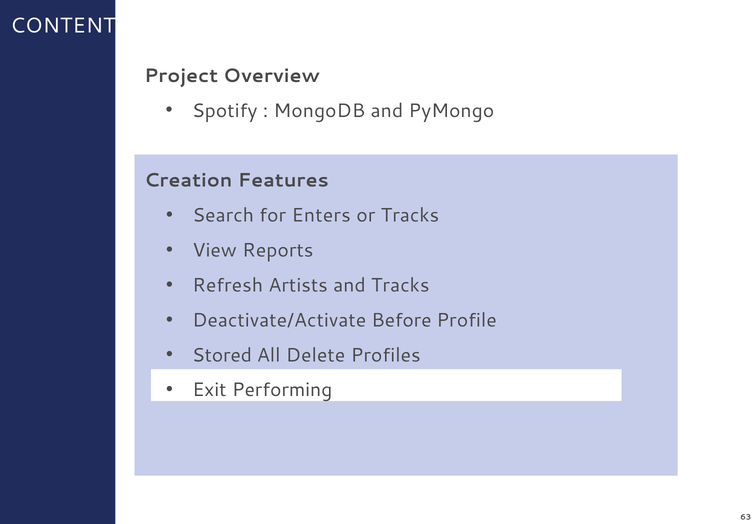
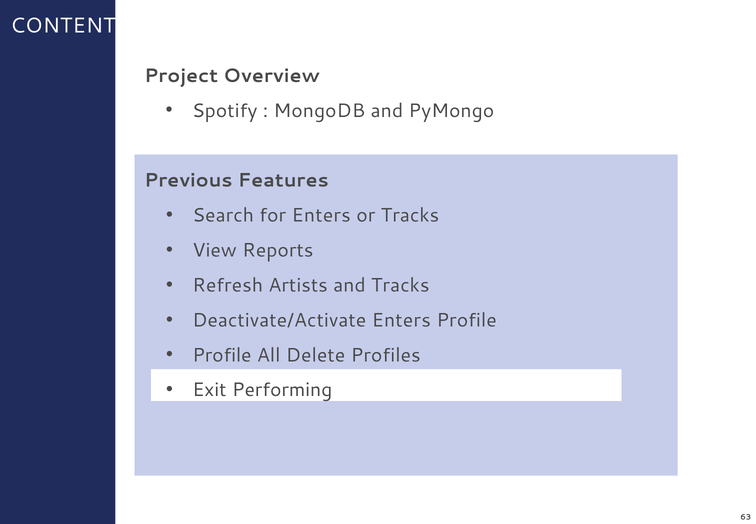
Creation: Creation -> Previous (188, 180)
Deactivate/Activate Before: Before -> Enters (401, 320)
Stored: Stored -> Profile (222, 355)
